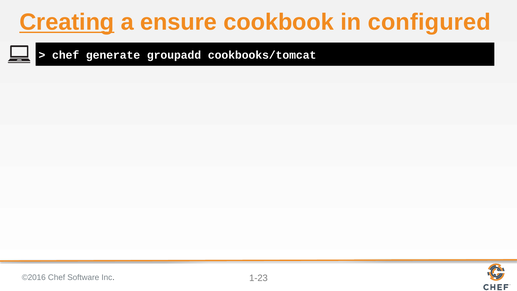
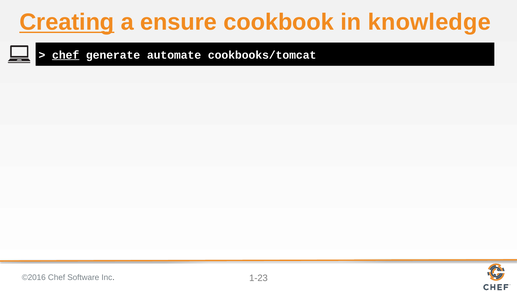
configured: configured -> knowledge (429, 22)
chef underline: none -> present (66, 55)
groupadd: groupadd -> automate (174, 55)
